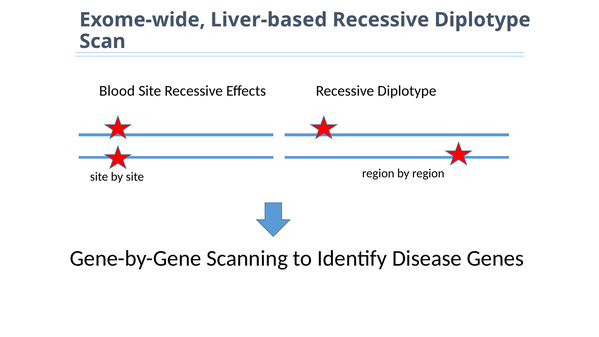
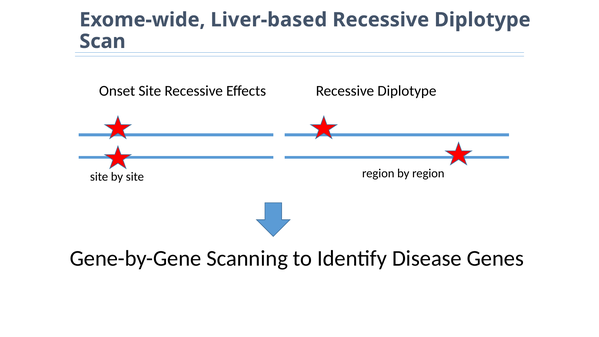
Blood: Blood -> Onset (117, 91)
